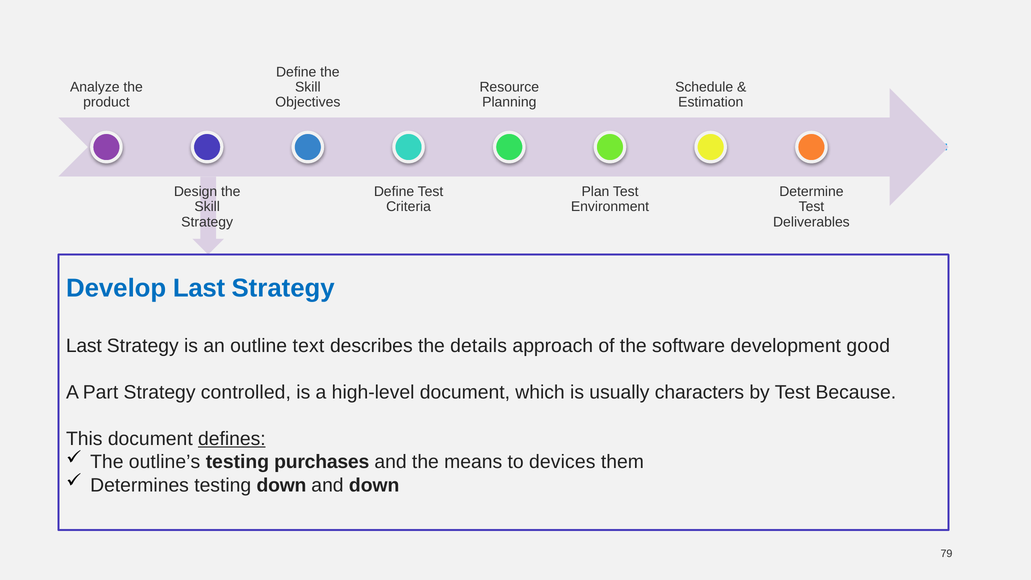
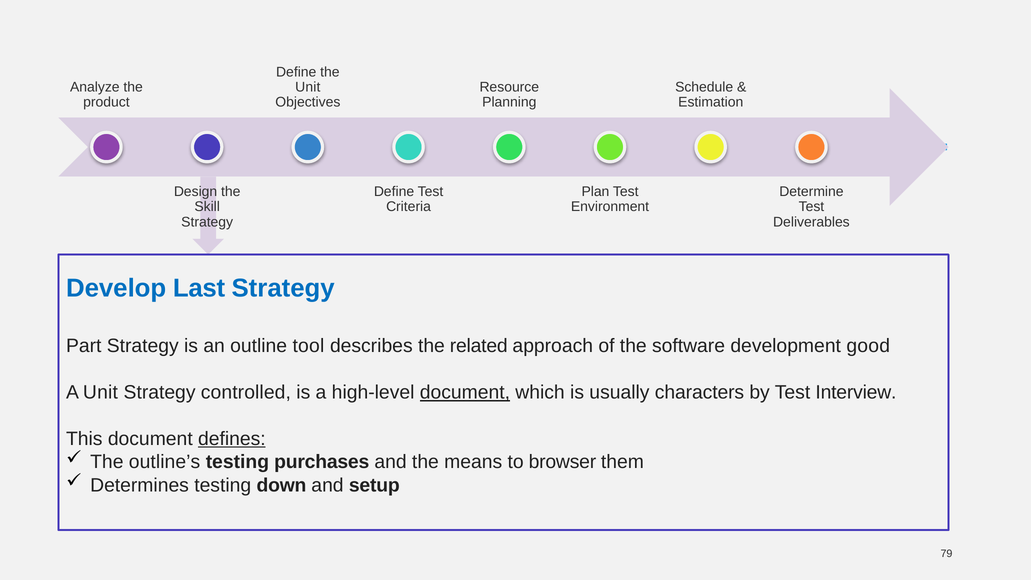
Skill: Skill -> Unit (308, 87)
Last: Last -> Part (84, 346)
text: text -> tool (308, 346)
details: details -> related (479, 346)
A Part: Part -> Unit (100, 392)
document underline: none -> present (465, 392)
Because: Because -> Interview (856, 392)
devices: devices -> browser (562, 462)
and down: down -> setup (374, 485)
